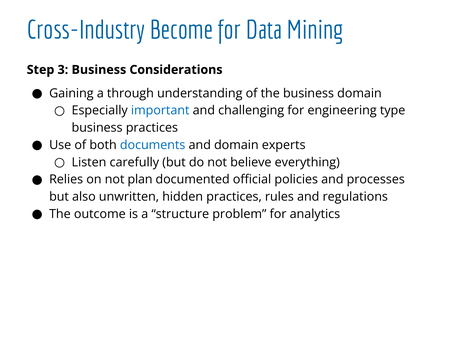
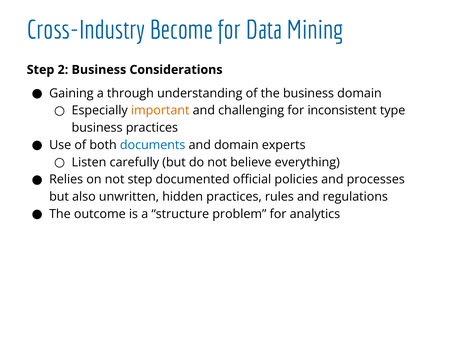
3: 3 -> 2 (63, 70)
important colour: blue -> orange (160, 110)
engineering: engineering -> inconsistent (342, 110)
not plan: plan -> step (140, 179)
